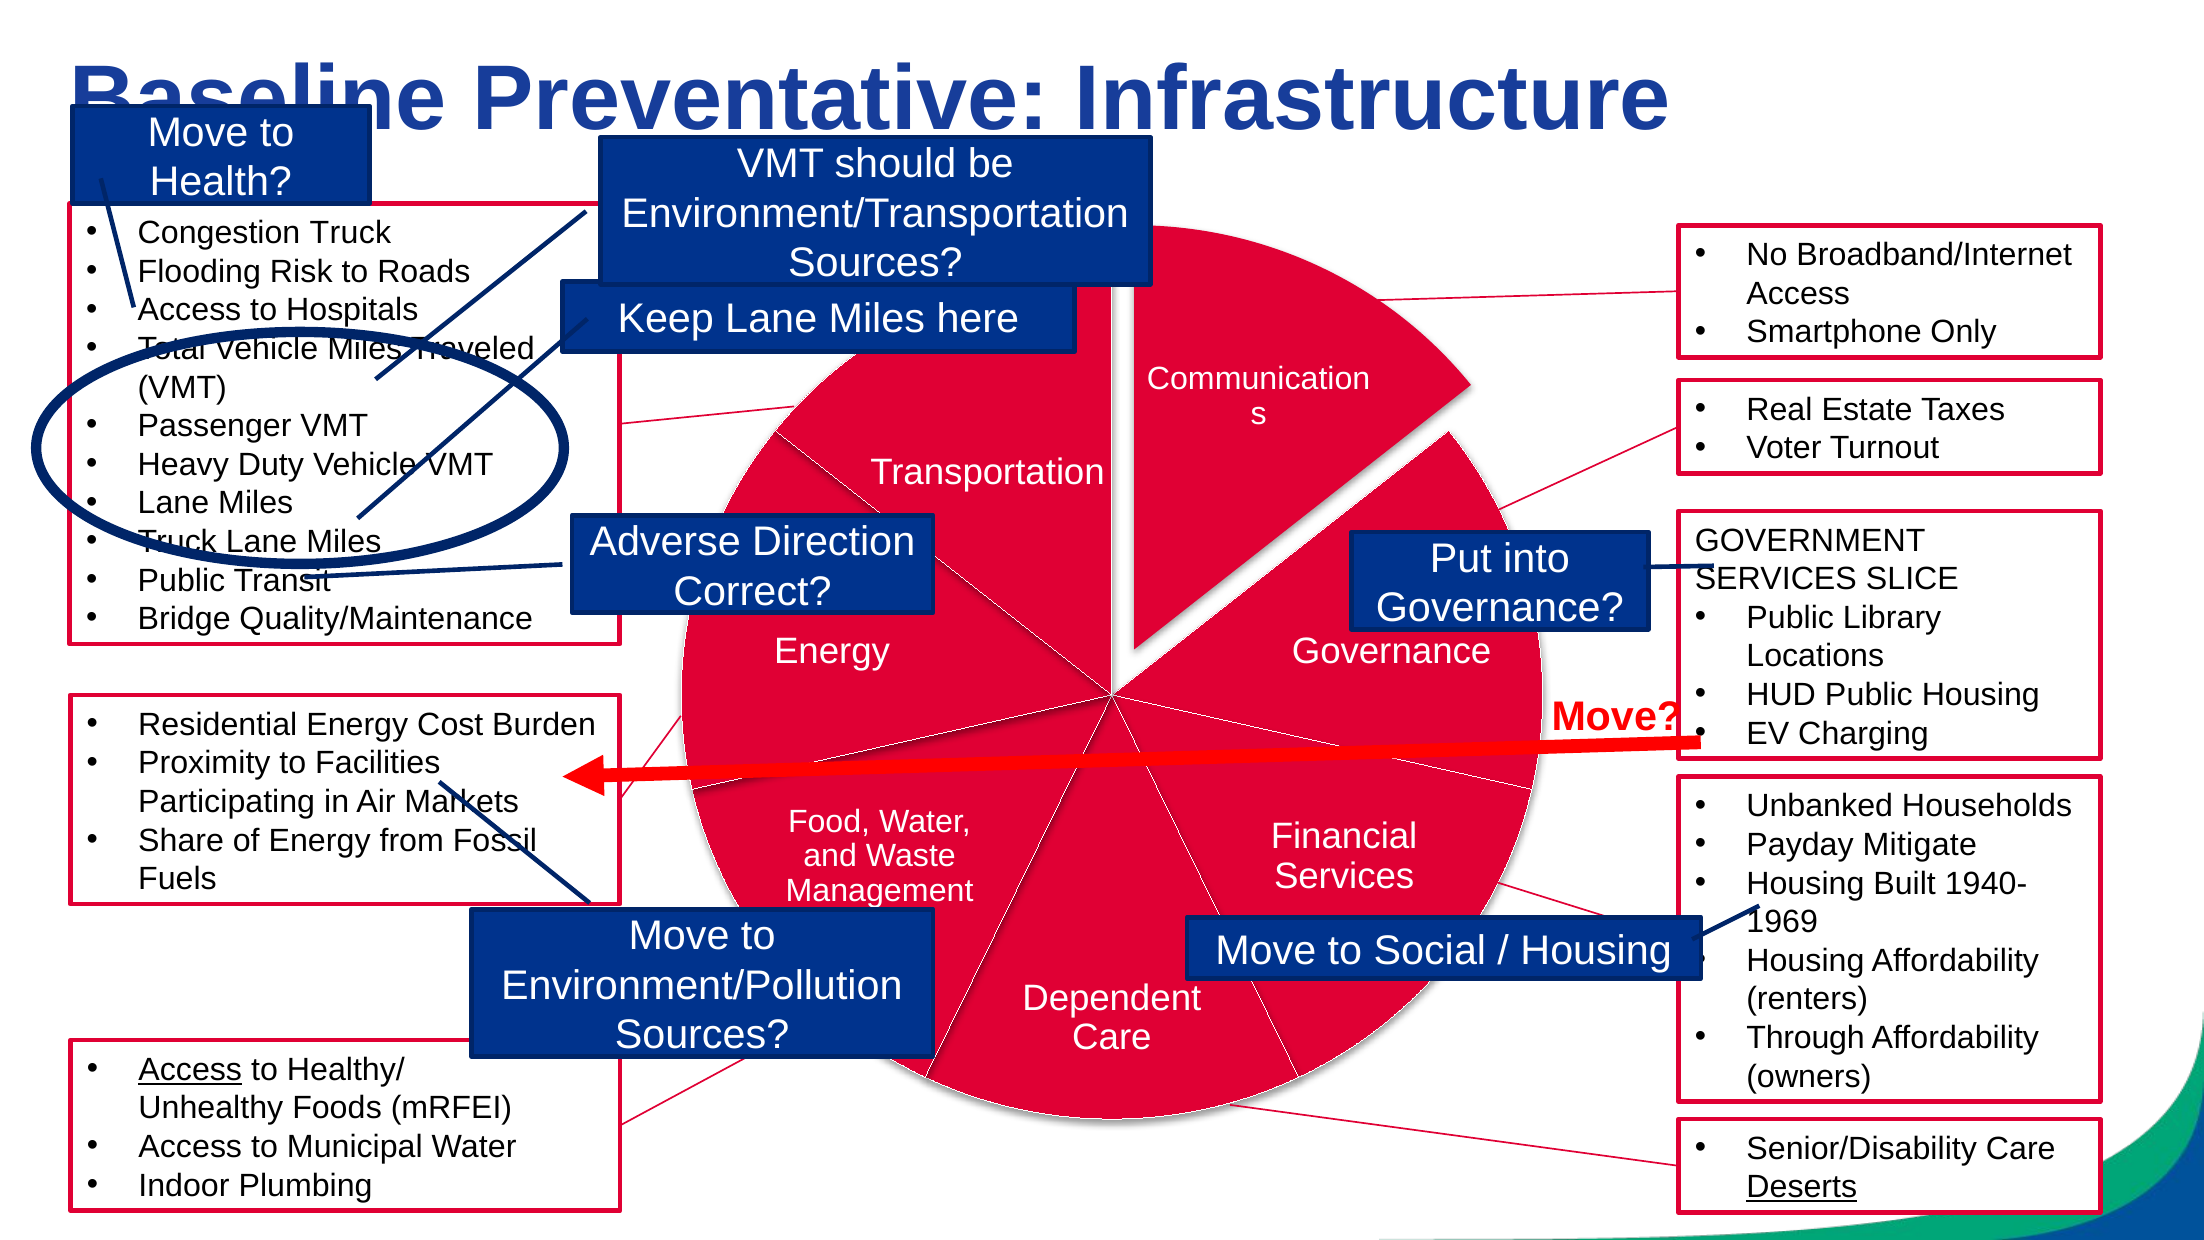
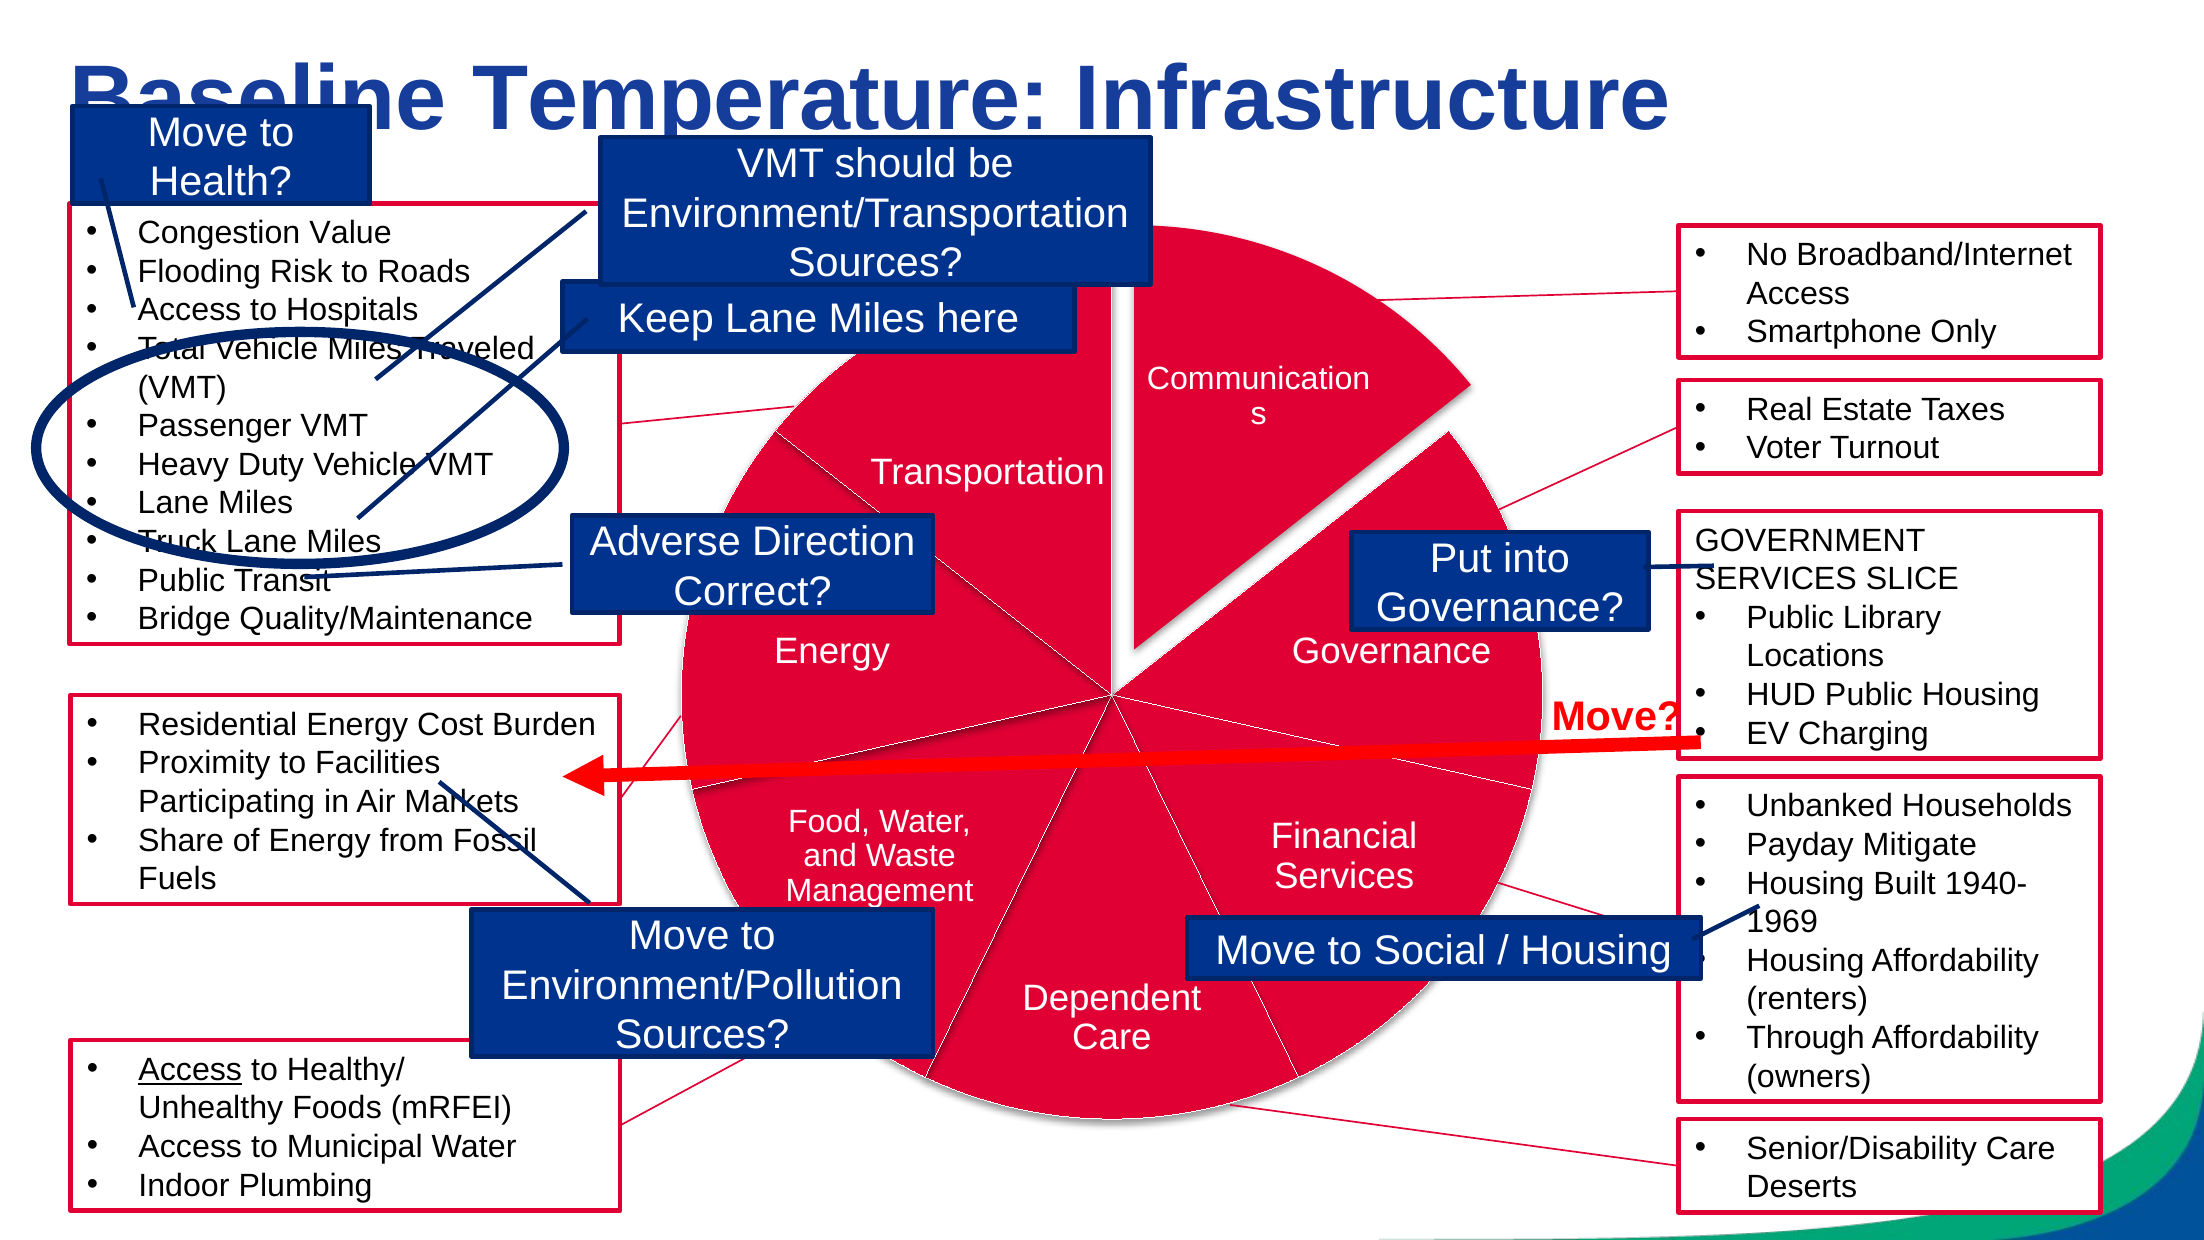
Preventative: Preventative -> Temperature (761, 99)
Congestion Truck: Truck -> Value (351, 233)
Deserts underline: present -> none (1802, 1187)
